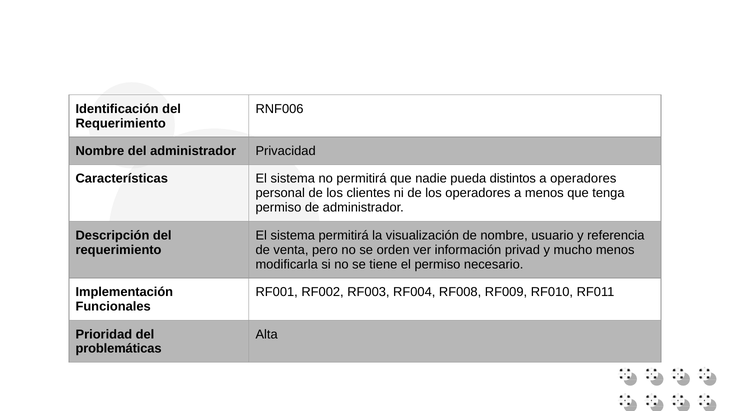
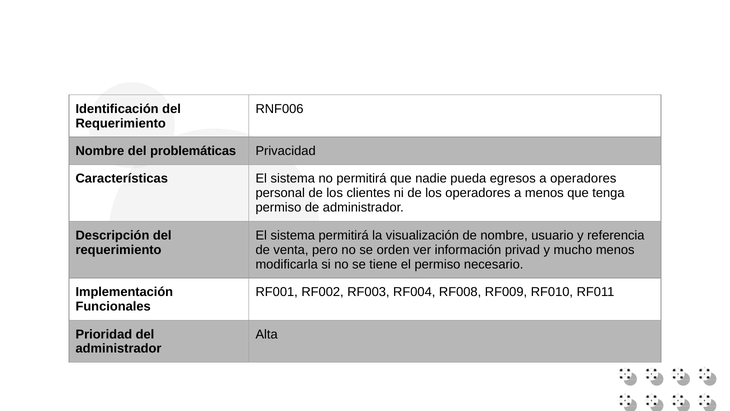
del administrador: administrador -> problemáticas (193, 151)
distintos: distintos -> egresos (513, 179)
problemáticas: problemáticas -> administrador (119, 348)
